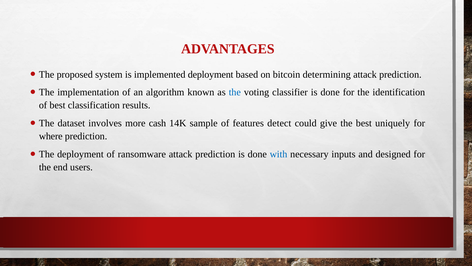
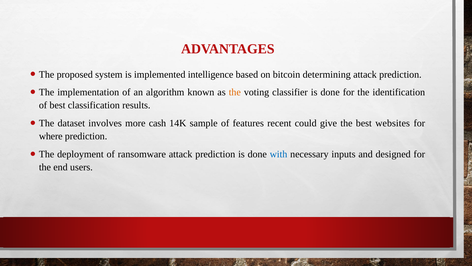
implemented deployment: deployment -> intelligence (211, 74)
the colour: blue -> orange (235, 92)
detect: detect -> recent (279, 123)
uniquely: uniquely -> websites (393, 123)
